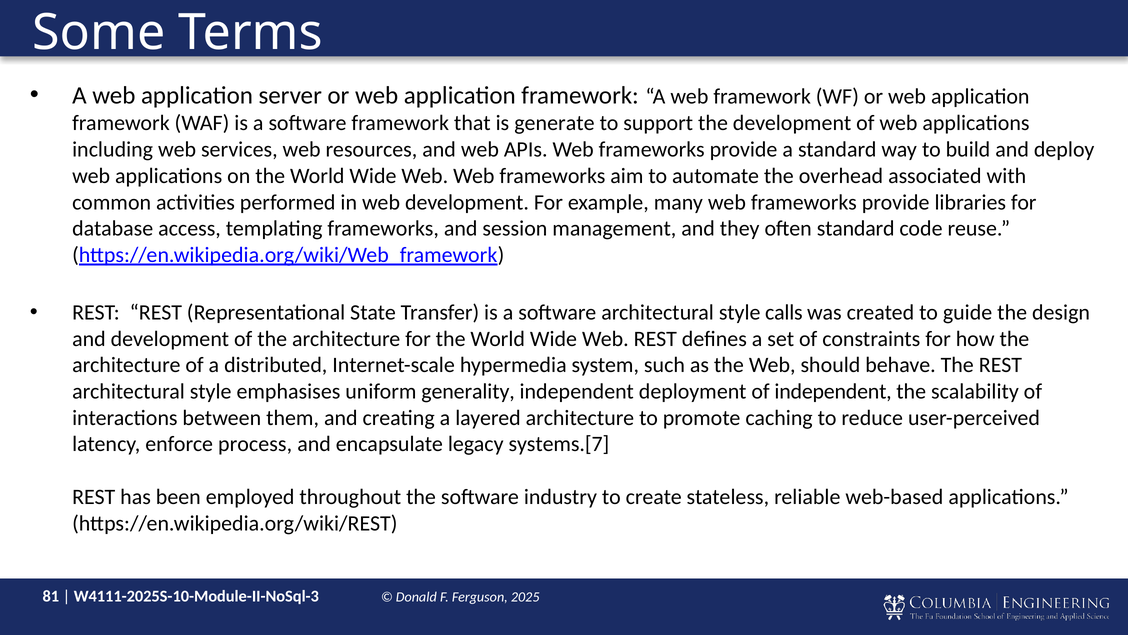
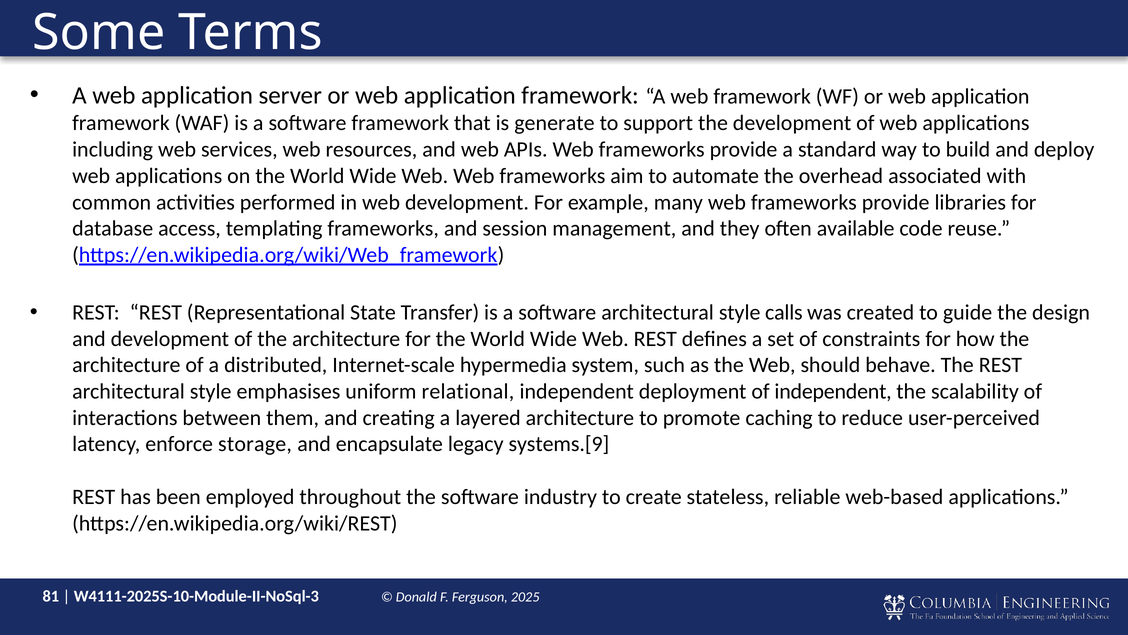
often standard: standard -> available (856, 228)
generality: generality -> relational (468, 391)
process: process -> storage (255, 444)
systems.[7: systems.[7 -> systems.[9 (559, 444)
